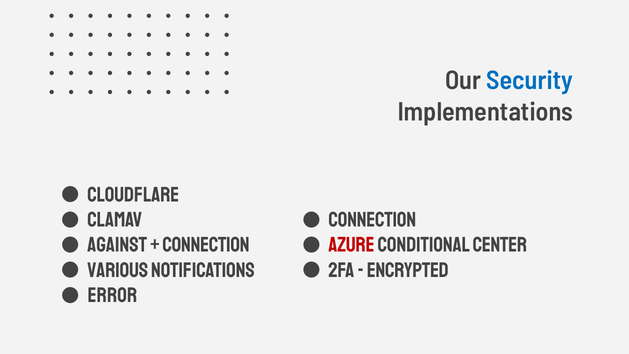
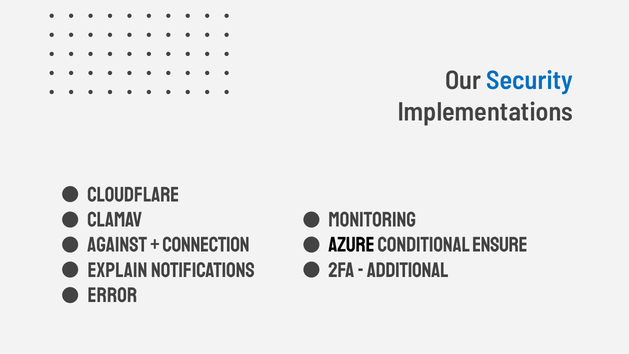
Connection: Connection -> Monitoring (372, 220)
Azure colour: red -> black (351, 245)
Center: Center -> Ensure (500, 245)
Various: Various -> Explain (118, 270)
Encrypted: Encrypted -> Additional (408, 270)
